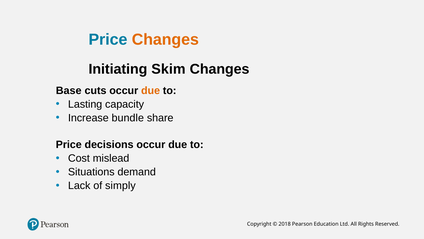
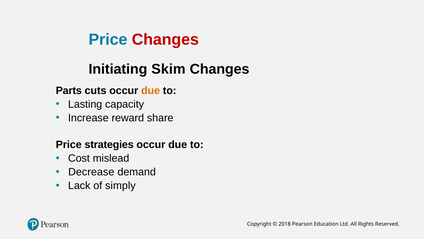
Changes colour: orange -> red (165, 39)
Base: Base -> Parts (69, 90)
bundle: bundle -> reward (128, 118)
decisions: decisions -> strategies (109, 144)
Situations: Situations -> Decrease (91, 172)
